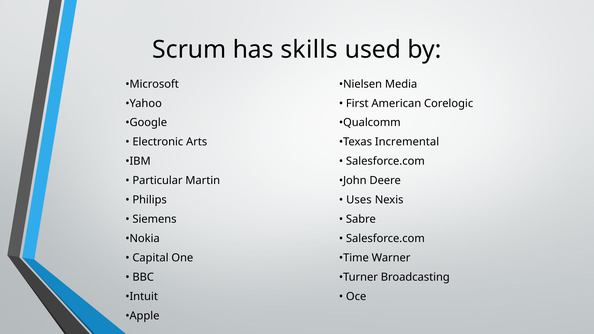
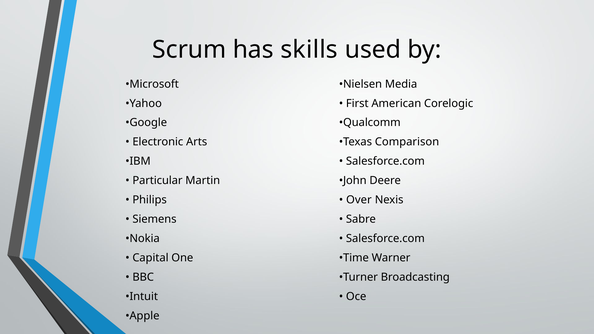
Incremental: Incremental -> Comparison (407, 142)
Uses: Uses -> Over (359, 200)
